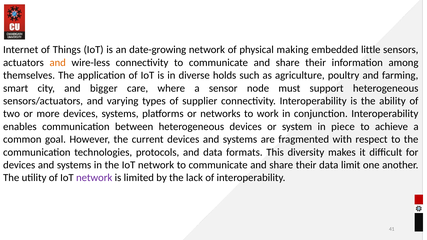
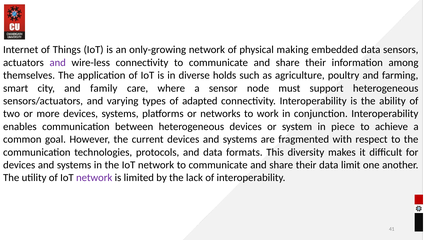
date-growing: date-growing -> only-growing (158, 50)
embedded little: little -> data (371, 50)
and colour: orange -> purple (58, 63)
bigger: bigger -> family (104, 88)
supplier: supplier -> adapted (200, 101)
